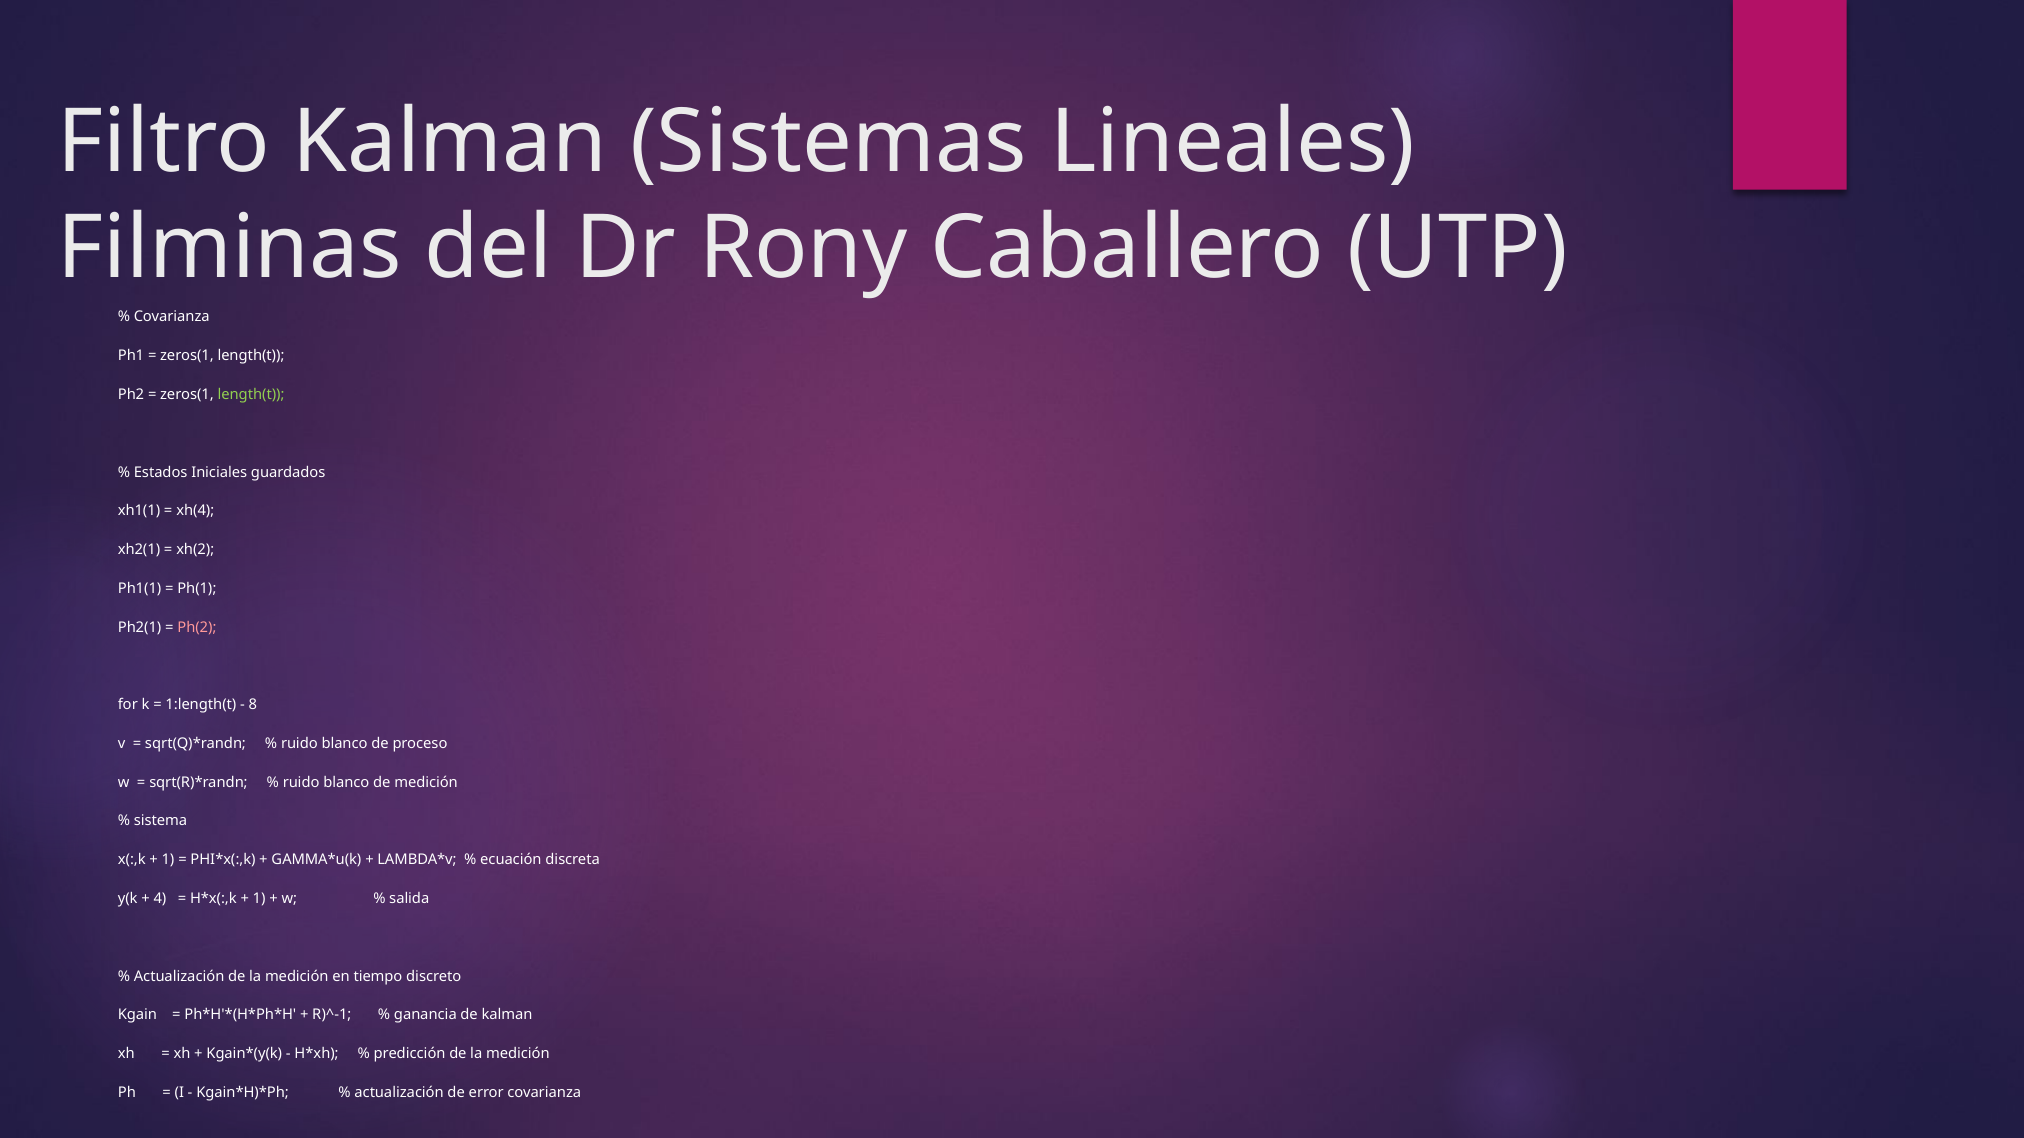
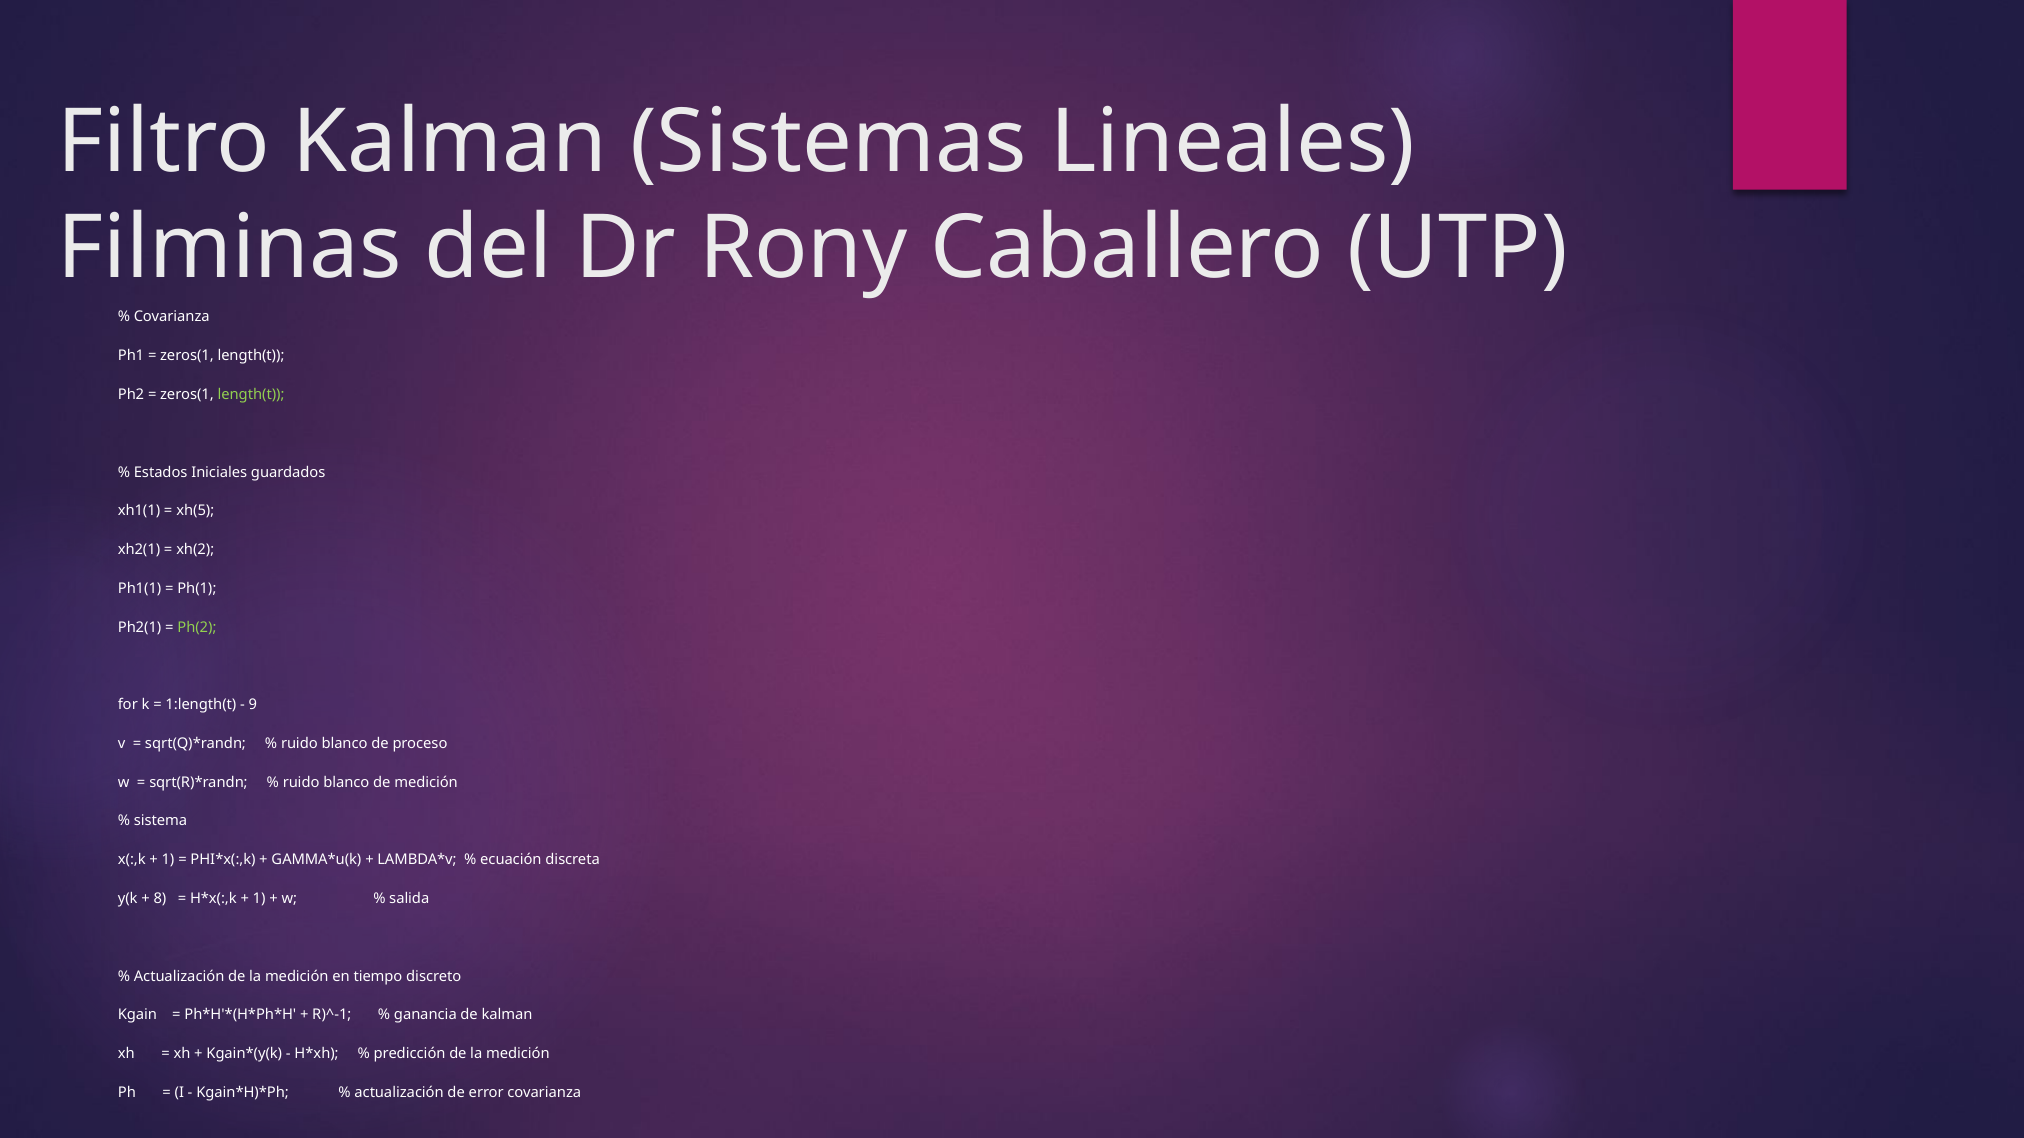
xh(4: xh(4 -> xh(5 (195, 511)
Ph(2 colour: pink -> light green (197, 627)
8: 8 -> 9 (253, 705)
4: 4 -> 8 (160, 899)
